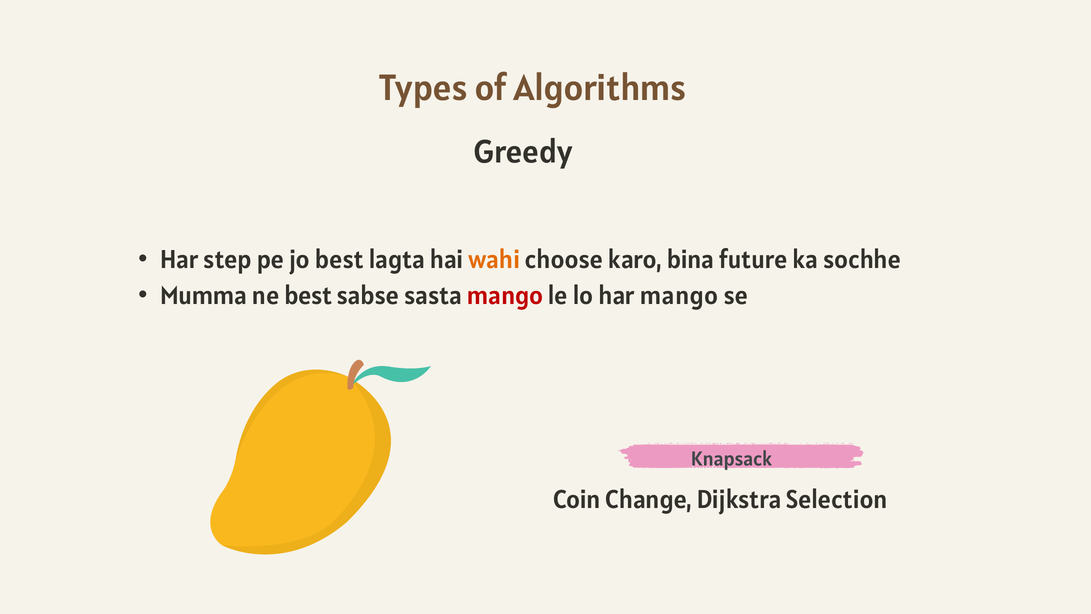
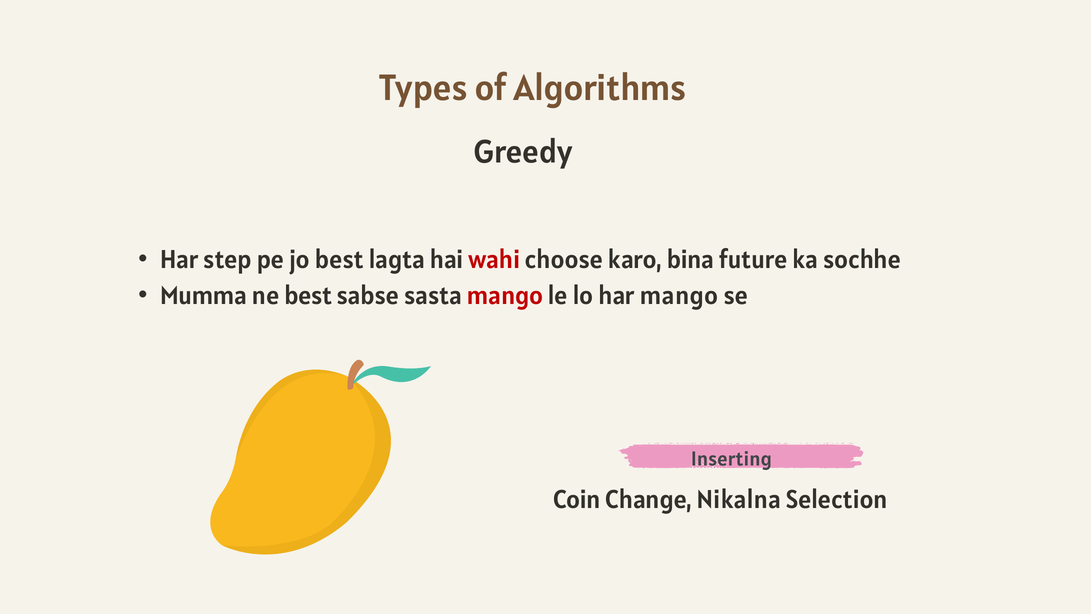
wahi colour: orange -> red (494, 259)
Knapsack: Knapsack -> Inserting (731, 459)
Dijkstra: Dijkstra -> Nikalna (739, 500)
